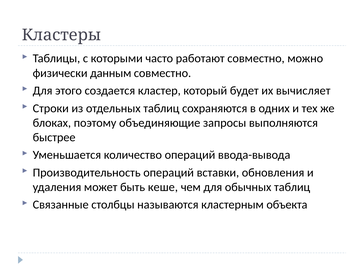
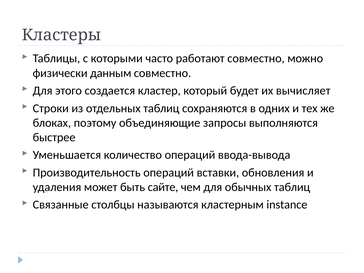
кеше: кеше -> сайте (163, 187)
объекта: объекта -> instance (287, 205)
